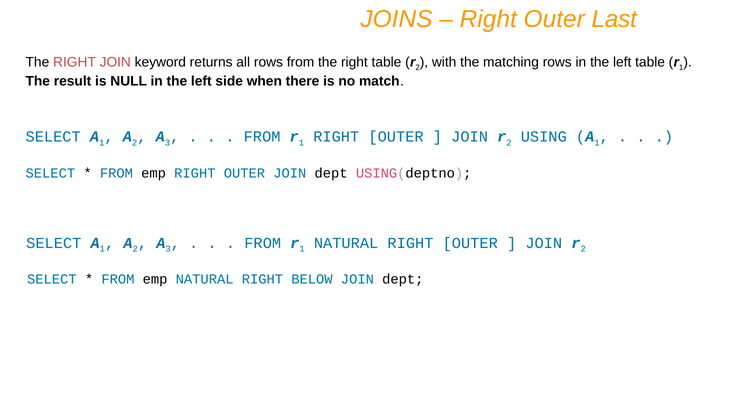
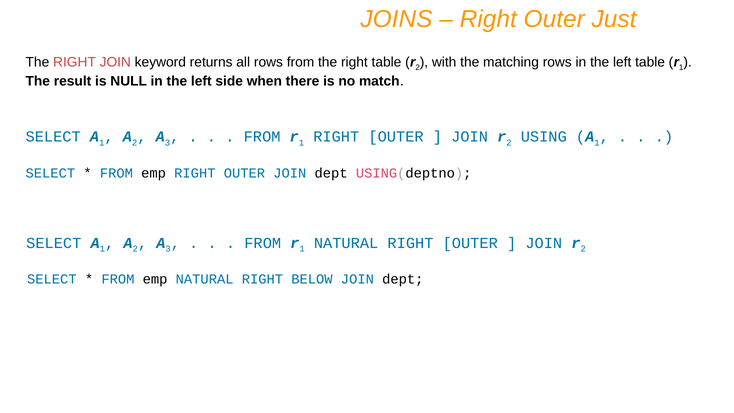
Last: Last -> Just (614, 19)
